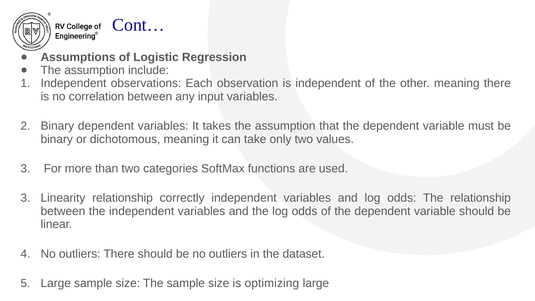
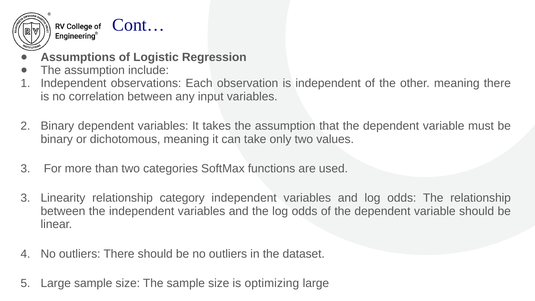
correctly: correctly -> category (182, 198)
